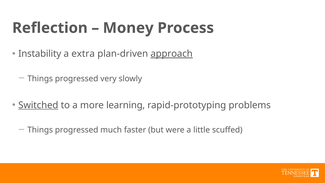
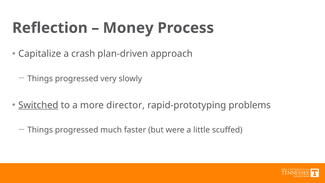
Instability: Instability -> Capitalize (40, 54)
extra: extra -> crash (83, 54)
approach underline: present -> none (172, 54)
learning: learning -> director (126, 105)
